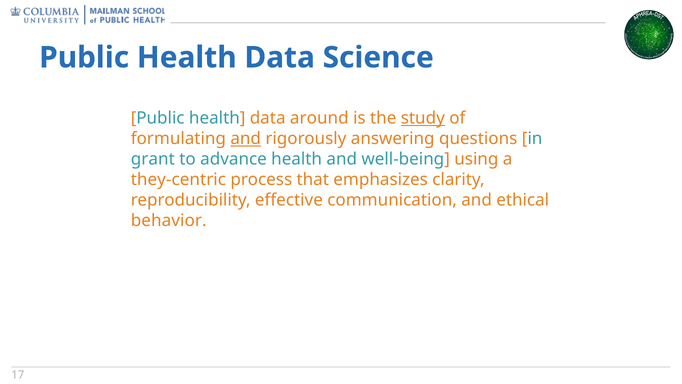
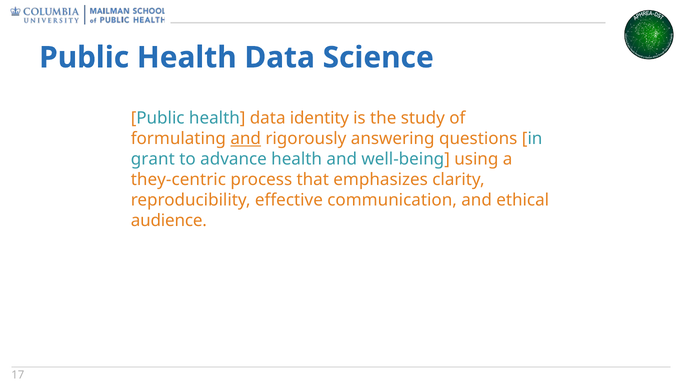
around: around -> identity (319, 118)
study underline: present -> none (423, 118)
behavior: behavior -> audience (169, 220)
